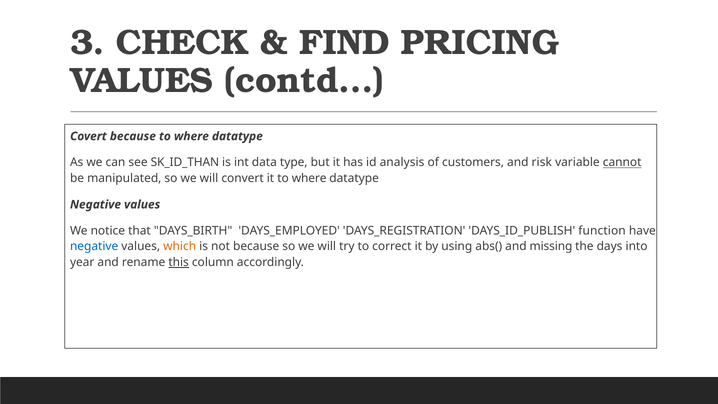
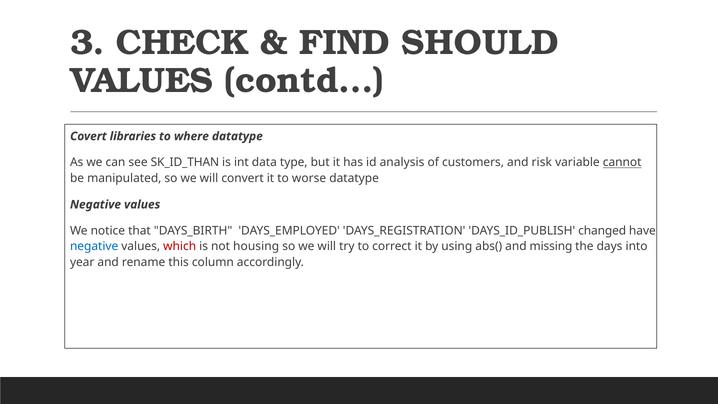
PRICING: PRICING -> SHOULD (480, 42)
Covert because: because -> libraries (133, 136)
it to where: where -> worse (309, 178)
function: function -> changed (602, 231)
which colour: orange -> red (180, 246)
not because: because -> housing (256, 246)
this underline: present -> none (179, 262)
